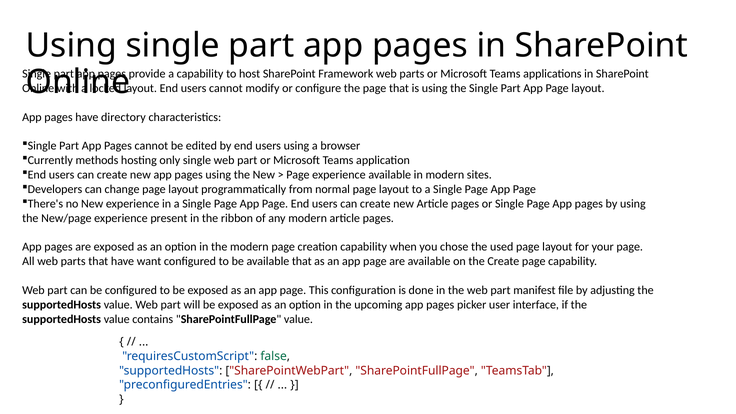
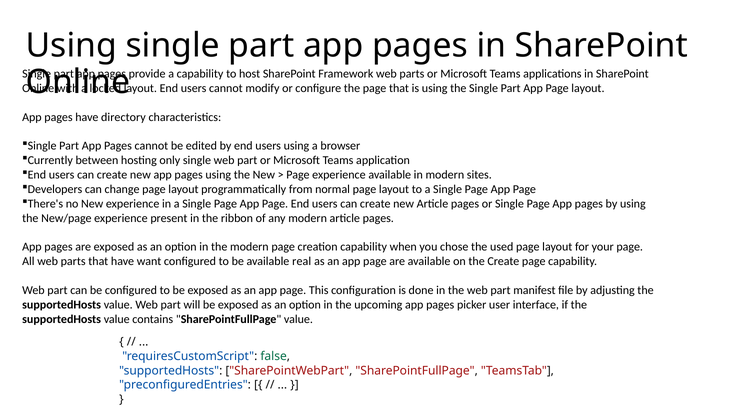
methods: methods -> between (97, 160)
available that: that -> real (302, 261)
